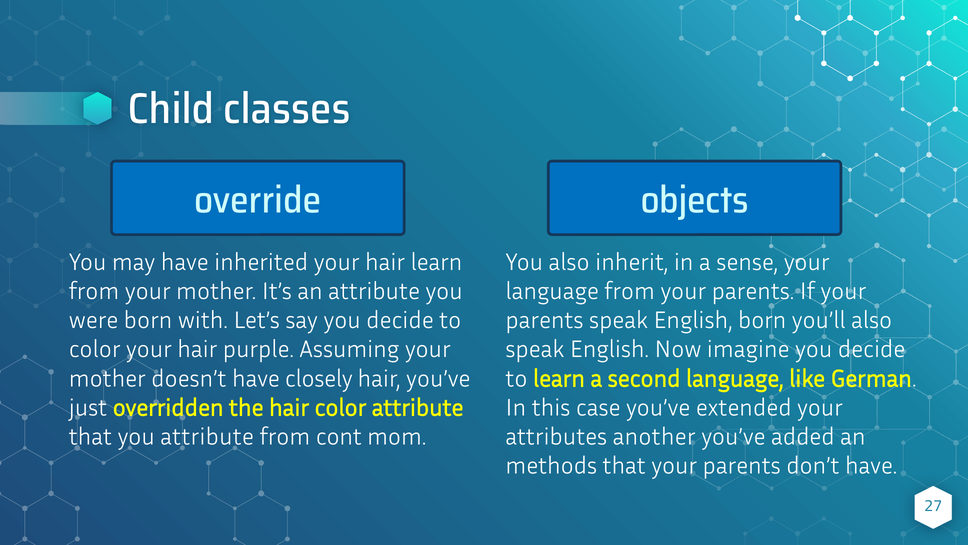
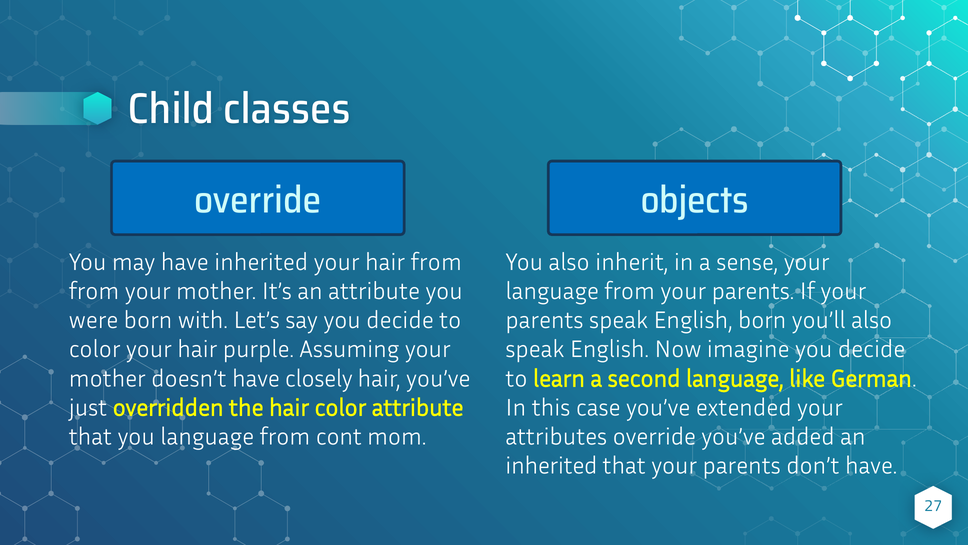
hair learn: learn -> from (436, 262)
you attribute: attribute -> language (207, 436)
attributes another: another -> override (654, 436)
methods: methods -> inherited (551, 465)
